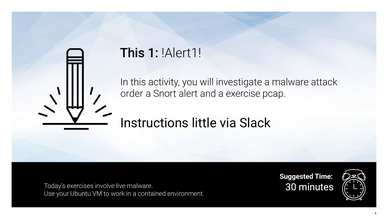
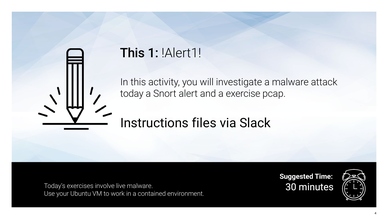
order: order -> today (132, 93)
little: little -> files (204, 123)
